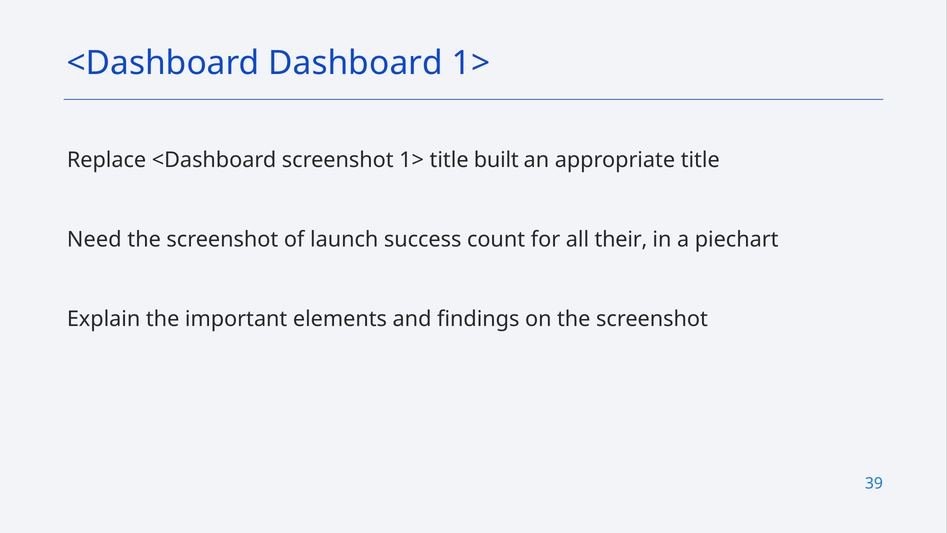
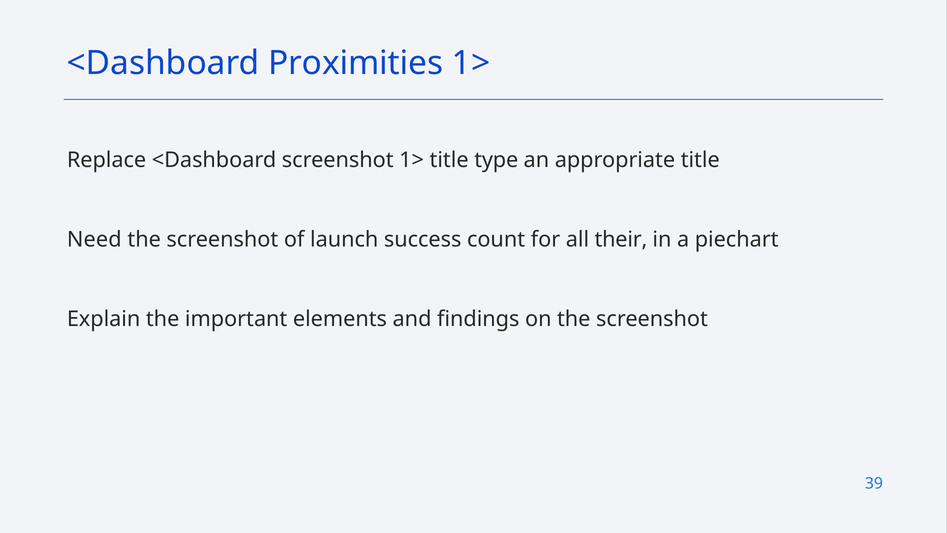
Dashboard: Dashboard -> Proximities (356, 63)
built: built -> type (496, 160)
